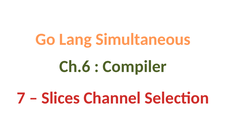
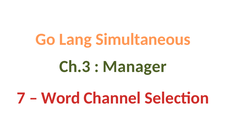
Ch.6: Ch.6 -> Ch.3 (75, 67)
Compiler: Compiler -> Manager (135, 67)
Slices: Slices -> Word (61, 98)
